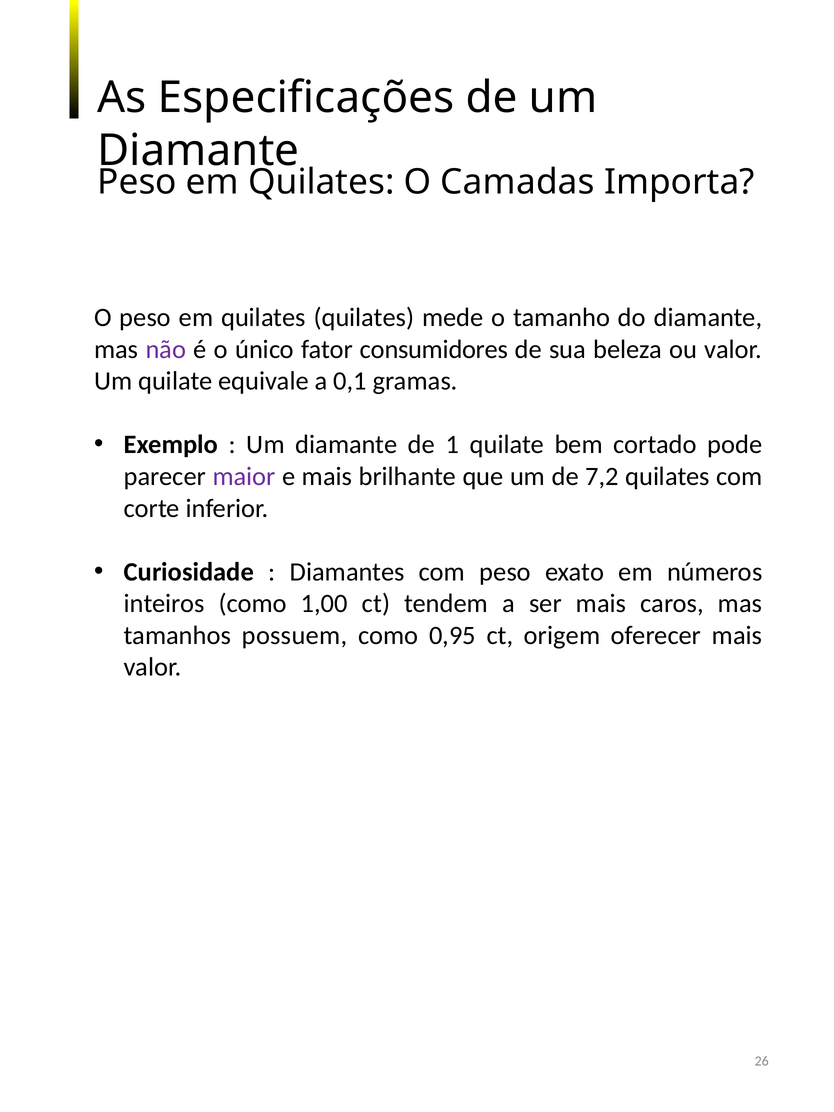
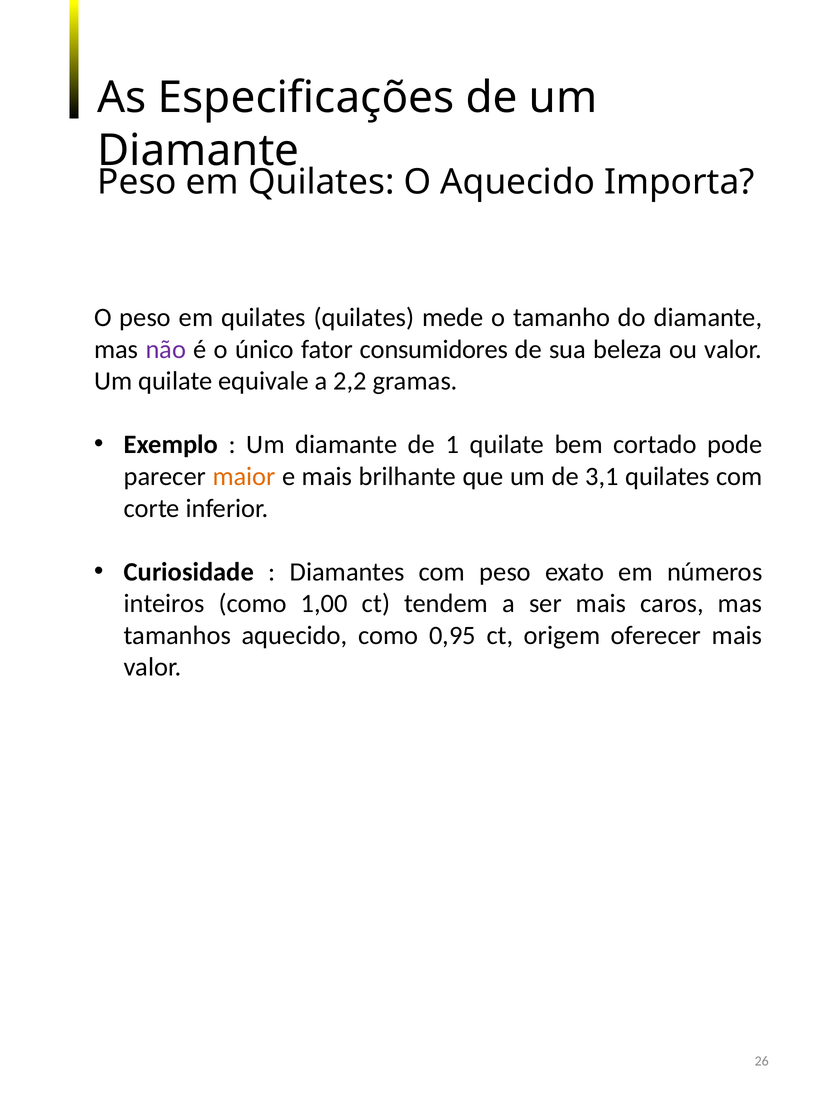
O Camadas: Camadas -> Aquecido (518, 182)
0,1: 0,1 -> 2,2 (350, 381)
maior colour: purple -> orange (244, 476)
7,2: 7,2 -> 3,1 (602, 476)
tamanhos possuem: possuem -> aquecido (295, 635)
